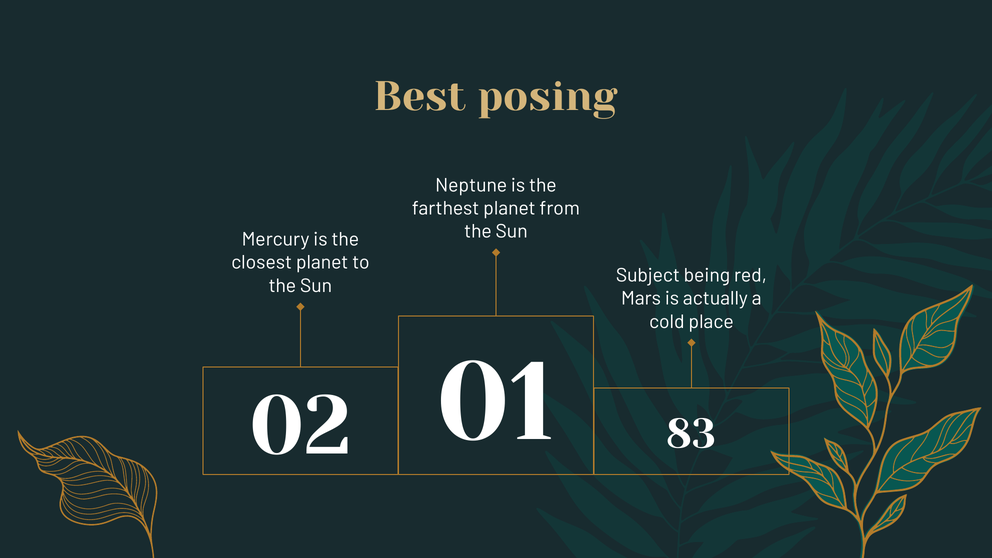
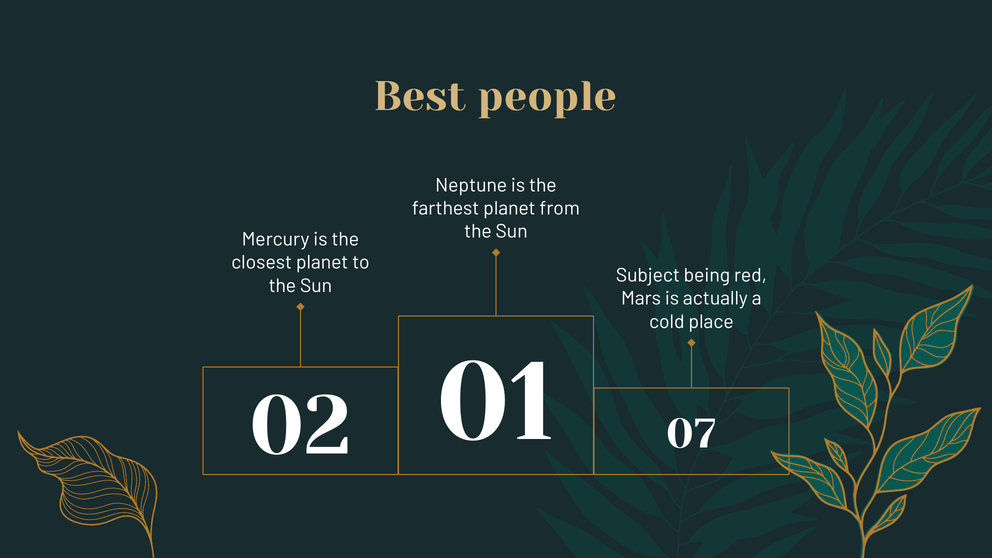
posing: posing -> people (547, 97)
83: 83 -> 07 (691, 434)
